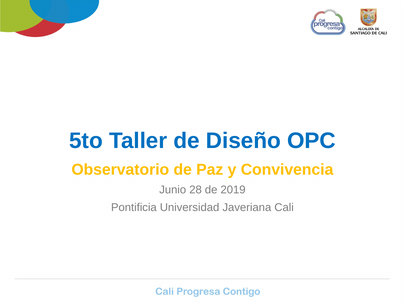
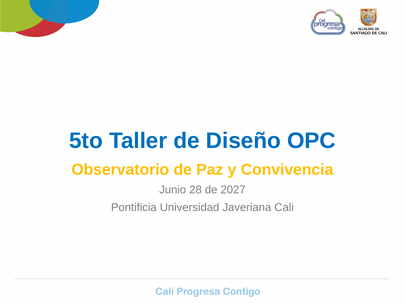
2019: 2019 -> 2027 (233, 190)
